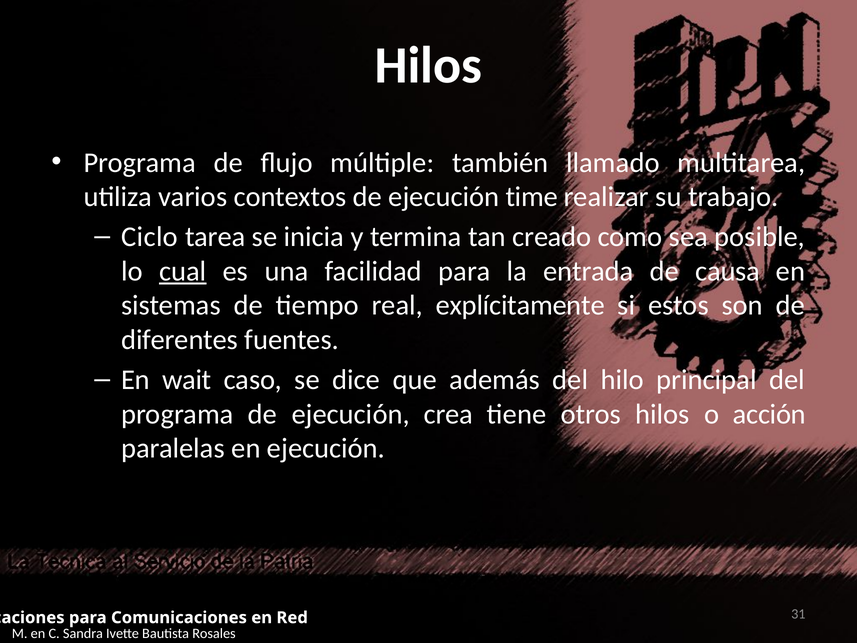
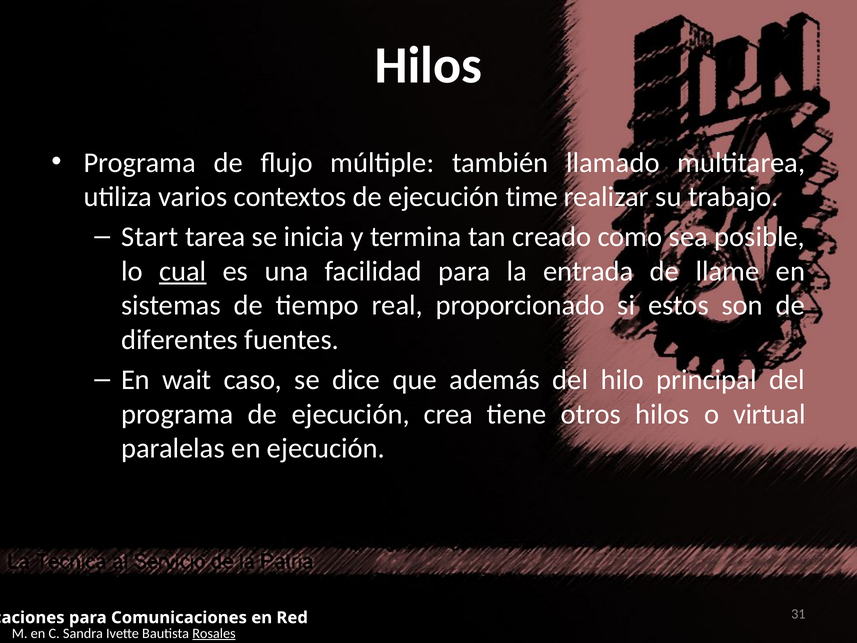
Ciclo: Ciclo -> Start (150, 237)
causa: causa -> llame (728, 271)
explícitamente: explícitamente -> proporcionado (520, 305)
acción: acción -> virtual (769, 414)
Rosales underline: none -> present (214, 633)
